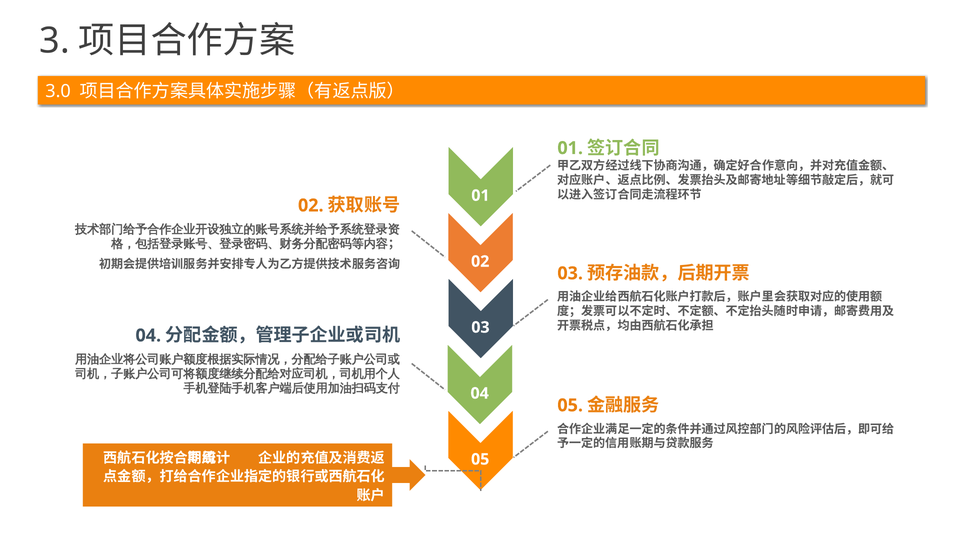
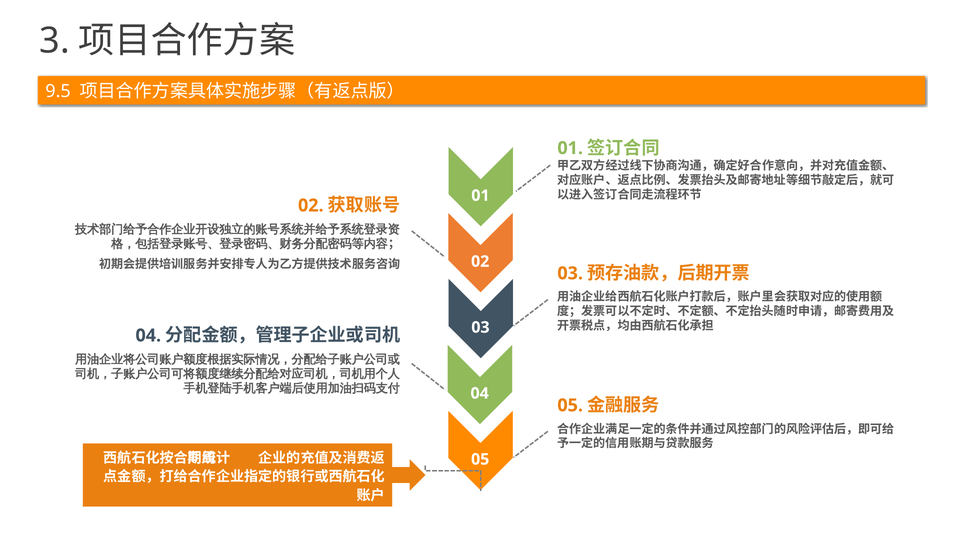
3.0: 3.0 -> 9.5 (58, 91)
